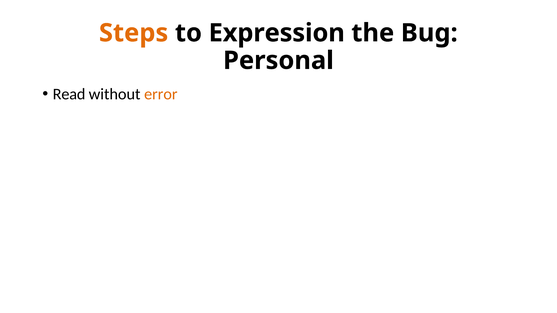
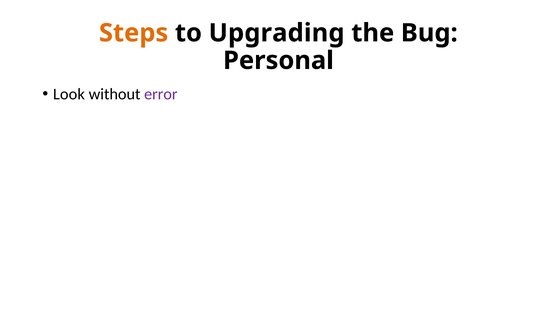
Expression: Expression -> Upgrading (277, 33)
Read: Read -> Look (69, 94)
error colour: orange -> purple (161, 94)
